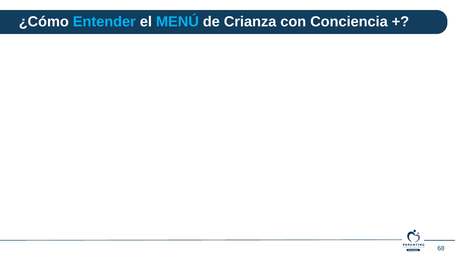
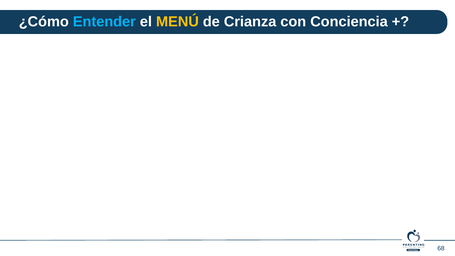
MENÚ colour: light blue -> yellow (177, 22)
